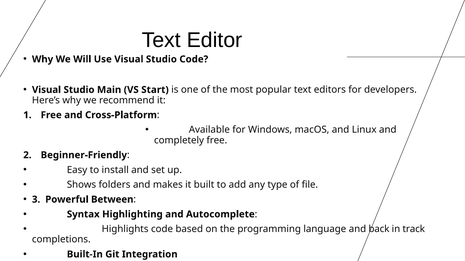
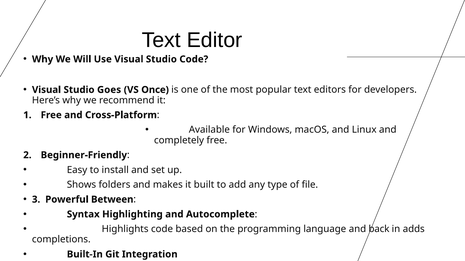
Main: Main -> Goes (109, 90)
Start: Start -> Once (155, 90)
track: track -> adds (414, 230)
